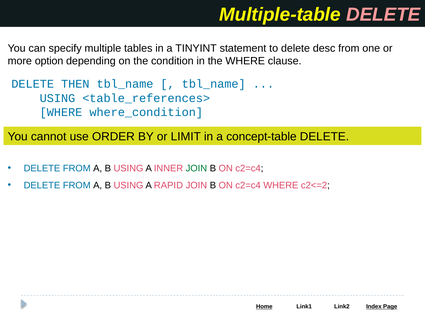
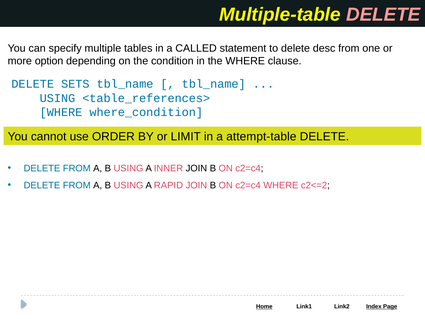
TINYINT: TINYINT -> CALLED (196, 48)
THEN: THEN -> SETS (75, 84)
concept-table: concept-table -> attempt-table (261, 137)
JOIN colour: green -> black (196, 168)
